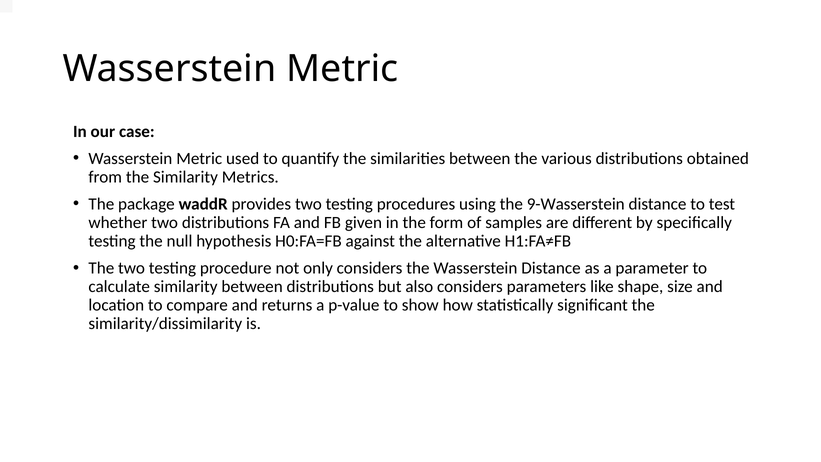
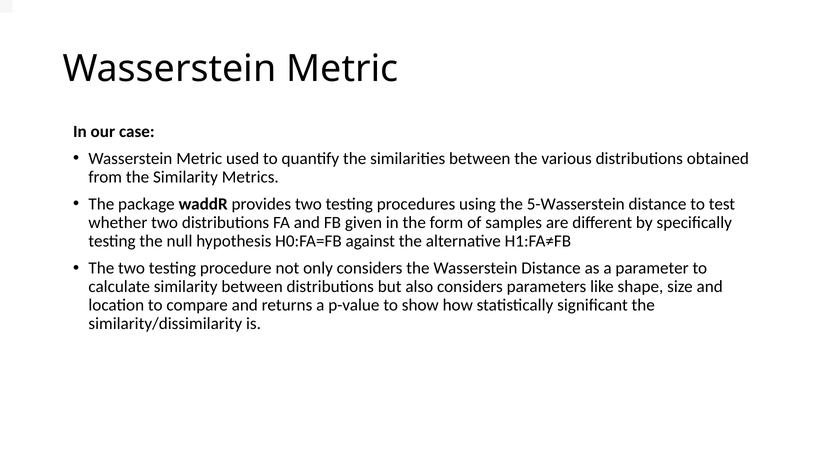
9-Wasserstein: 9-Wasserstein -> 5-Wasserstein (576, 204)
